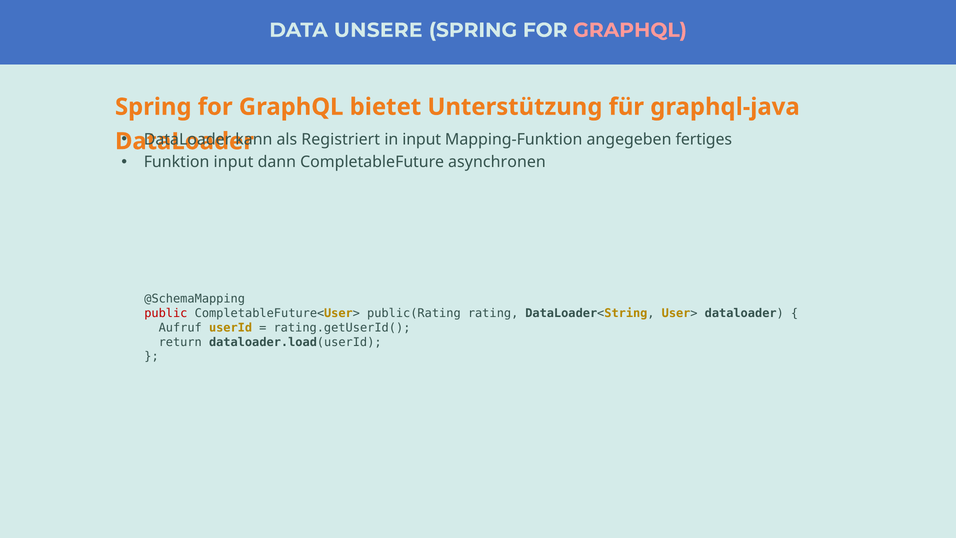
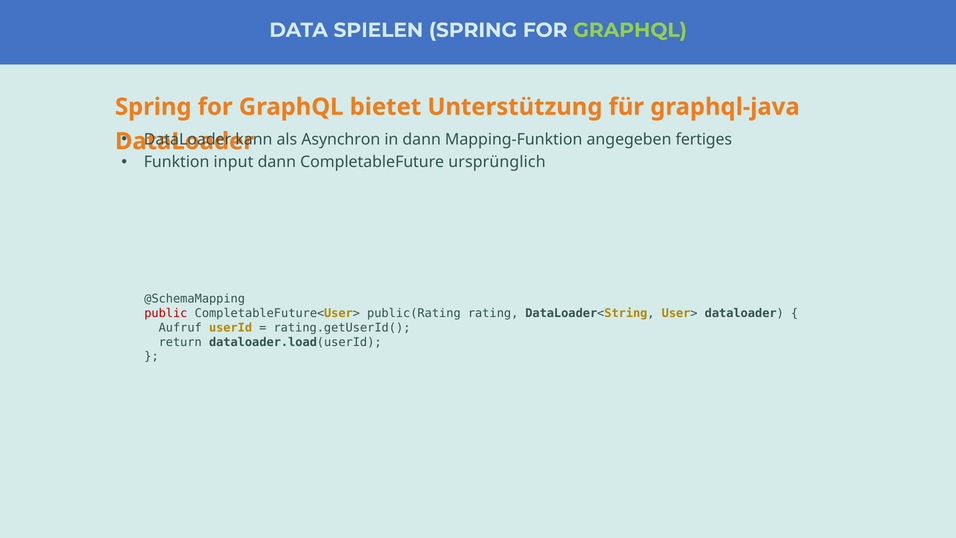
UNSERE: UNSERE -> SPIELEN (378, 30)
GRAPHQL colour: pink -> light green (630, 30)
Registriert: Registriert -> Asynchron (341, 139)
in input: input -> dann (422, 139)
asynchronen: asynchronen -> ursprünglich (497, 162)
